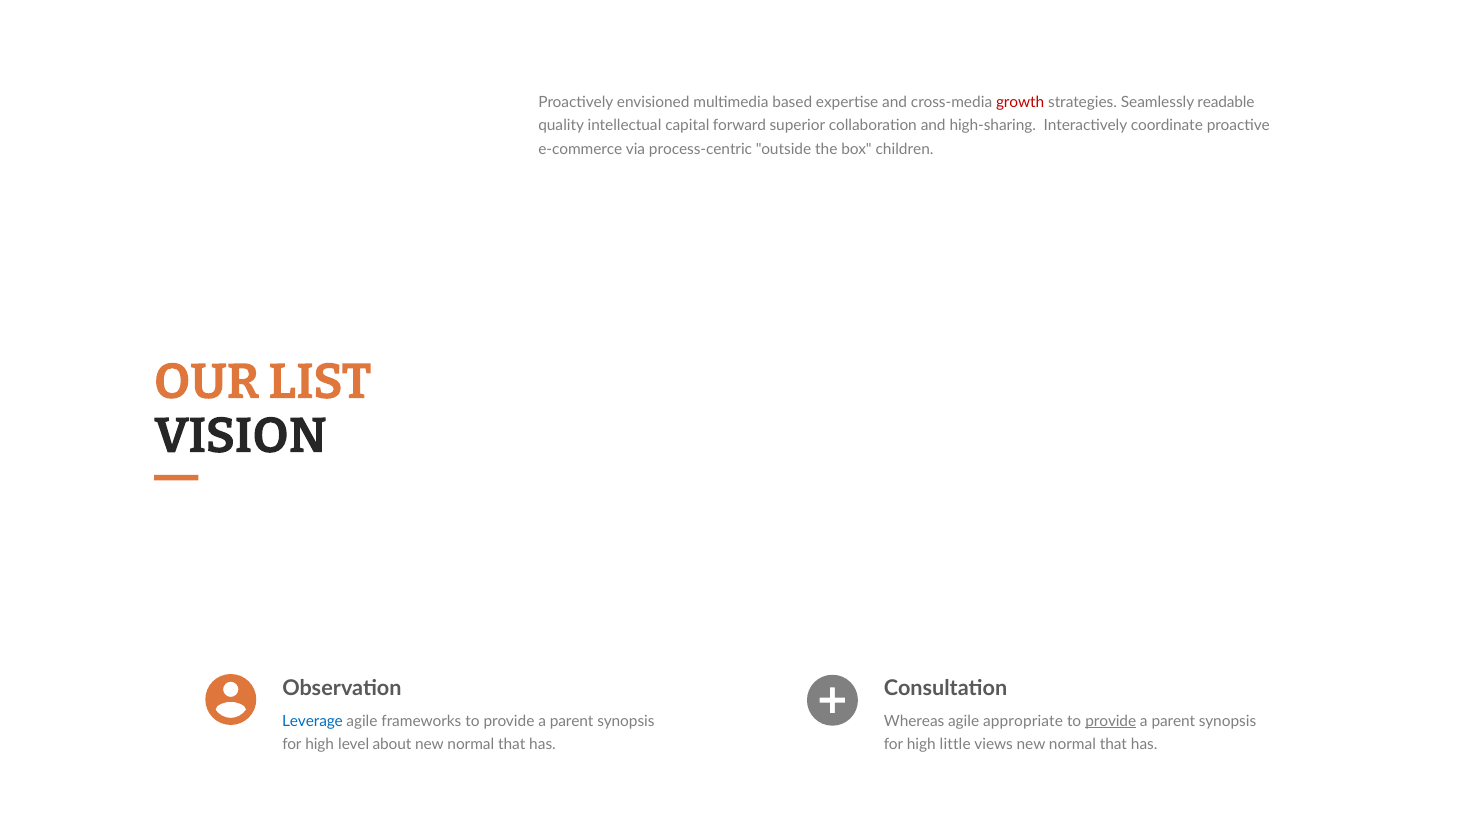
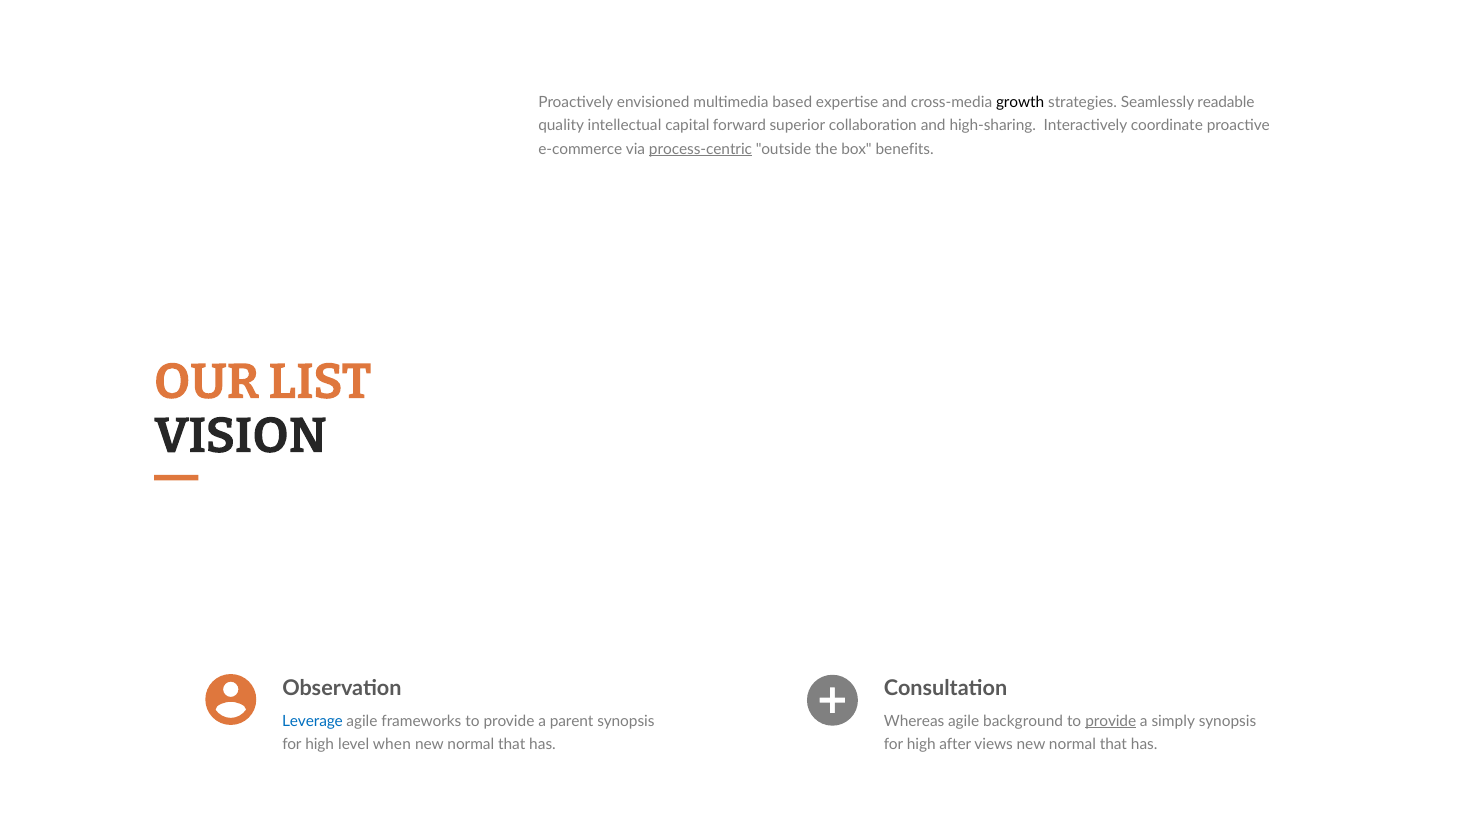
growth colour: red -> black (1020, 103)
process-centric underline: none -> present (700, 149)
children: children -> benefits (905, 149)
appropriate: appropriate -> background (1023, 721)
parent: parent -> simply (1173, 721)
about: about -> when (392, 745)
little: little -> after (955, 745)
